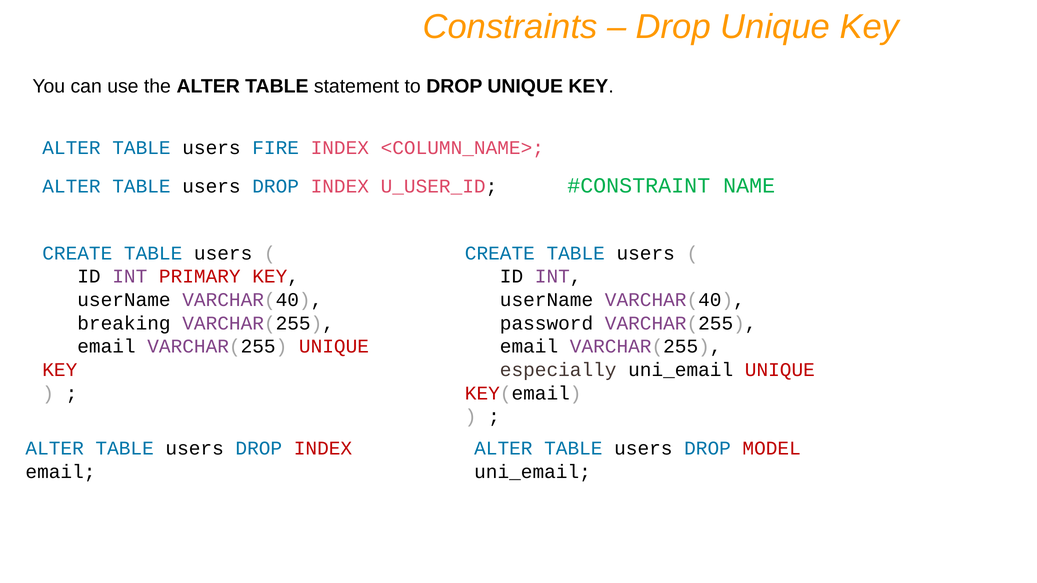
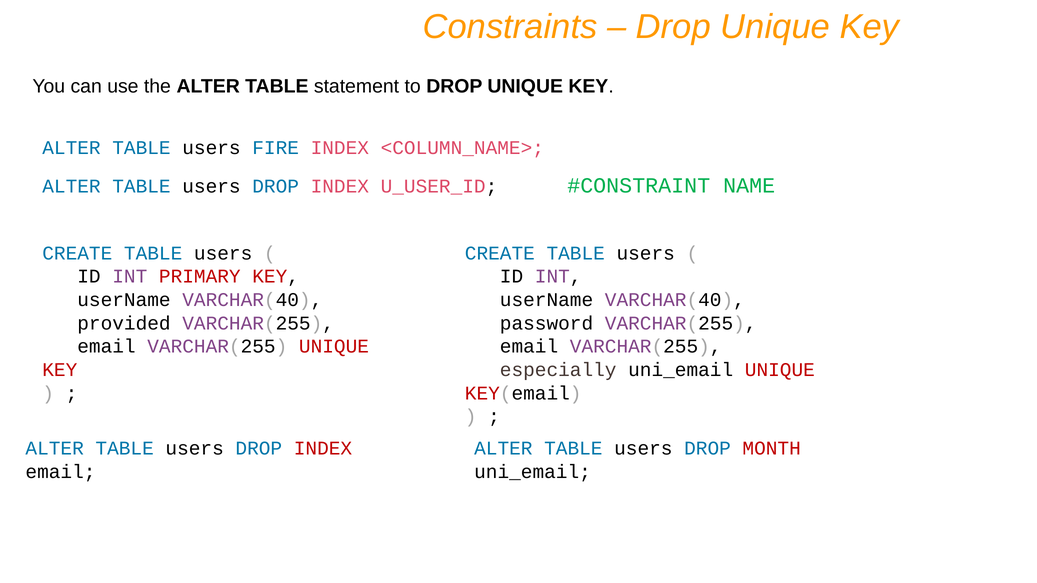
breaking: breaking -> provided (124, 323)
MODEL: MODEL -> MONTH (772, 449)
